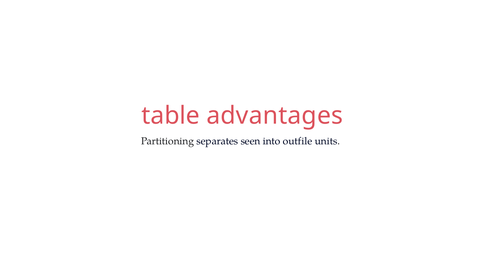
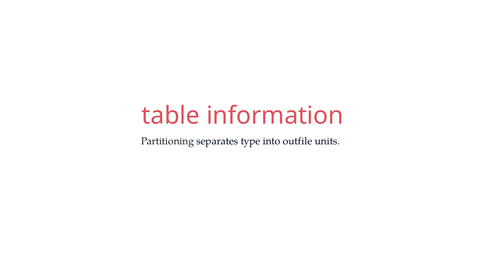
advantages: advantages -> information (275, 116)
seen: seen -> type (250, 141)
